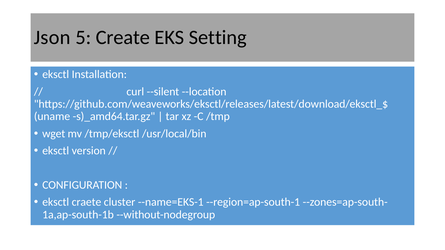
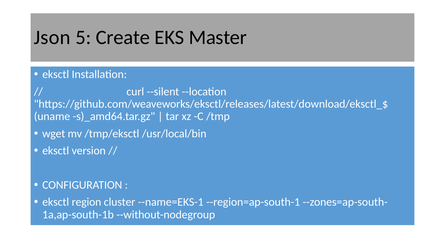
Setting: Setting -> Master (218, 37)
craete: craete -> region (86, 202)
